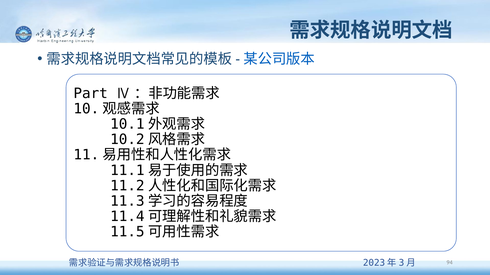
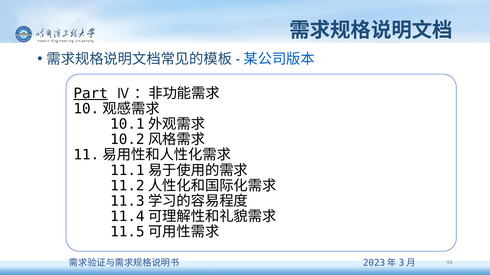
Part underline: none -> present (91, 94)
